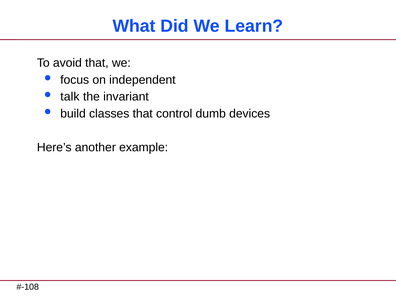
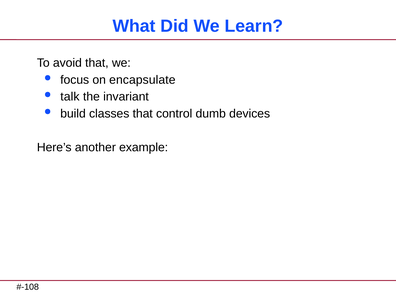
independent: independent -> encapsulate (142, 80)
